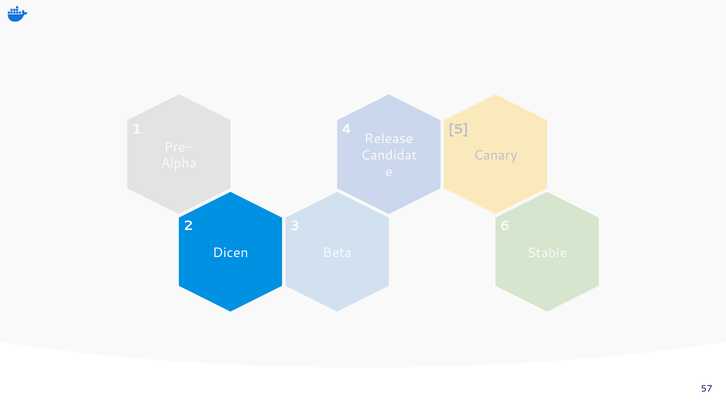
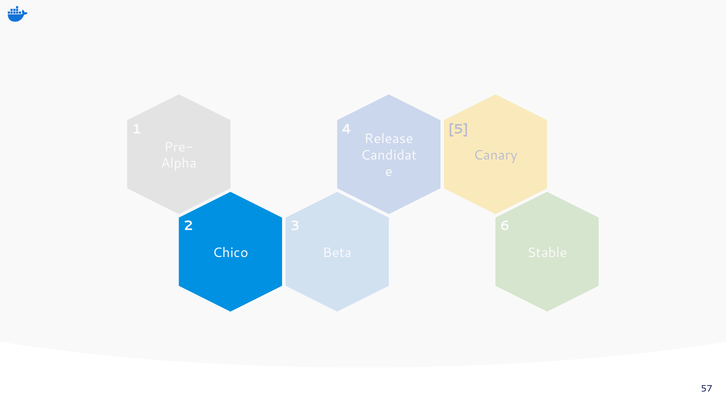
Dicen: Dicen -> Chico (230, 253)
